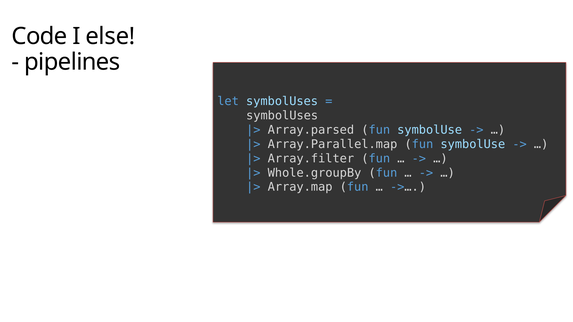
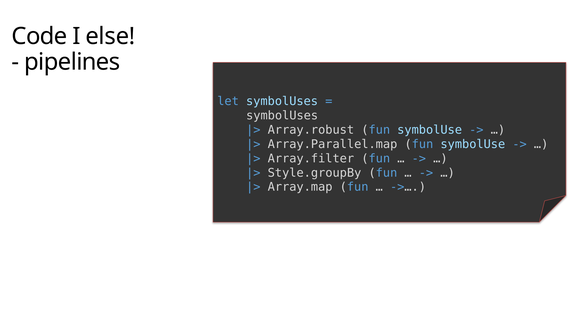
Array.parsed: Array.parsed -> Array.robust (311, 130)
Whole.groupBy: Whole.groupBy -> Style.groupBy (315, 173)
